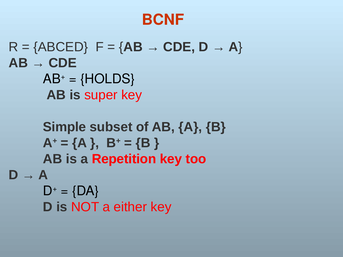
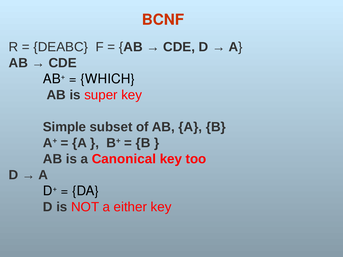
ABCED: ABCED -> DEABC (61, 47)
HOLDS: HOLDS -> WHICH (108, 79)
Repetition: Repetition -> Canonical (124, 159)
